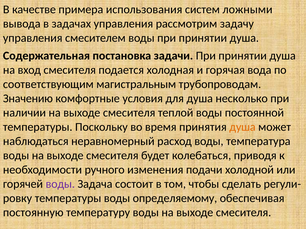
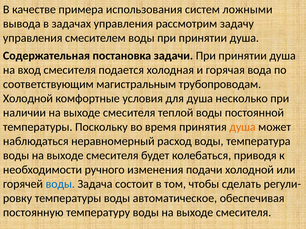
Значению: Значению -> Холодной (28, 99)
воды colour: purple -> blue (60, 184)
определяемому: определяемому -> автоматическое (175, 199)
